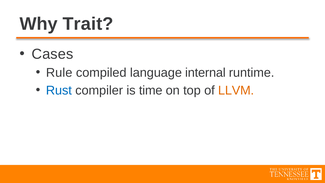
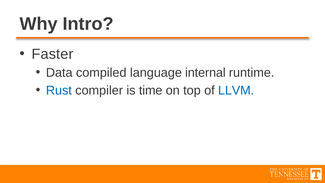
Trait: Trait -> Intro (88, 24)
Cases: Cases -> Faster (53, 54)
Rule: Rule -> Data (59, 73)
LLVM colour: orange -> blue (236, 90)
